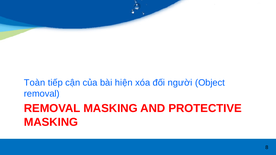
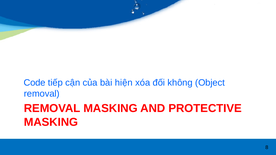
Toàn: Toàn -> Code (35, 83)
người: người -> không (180, 83)
